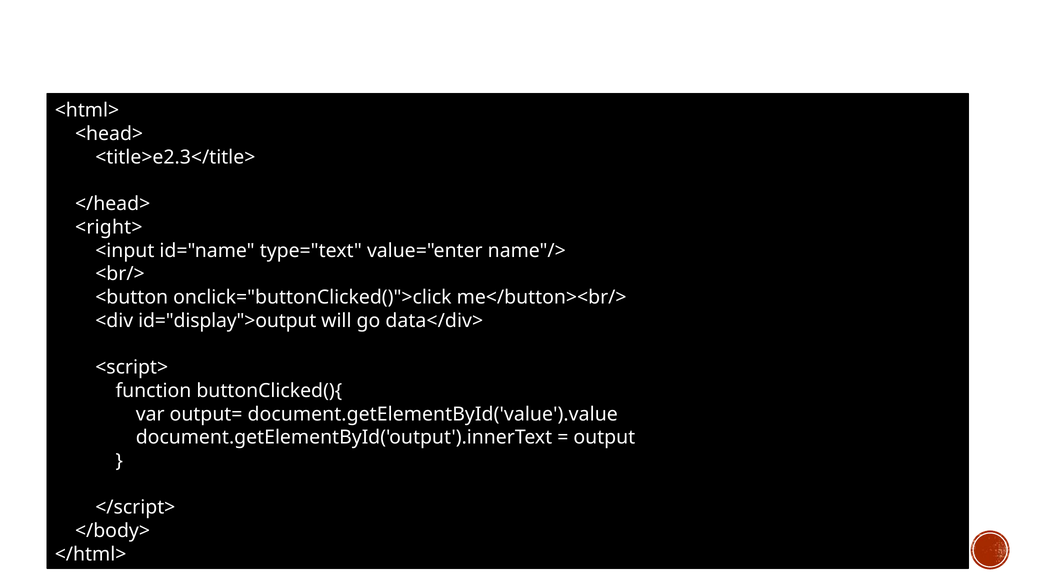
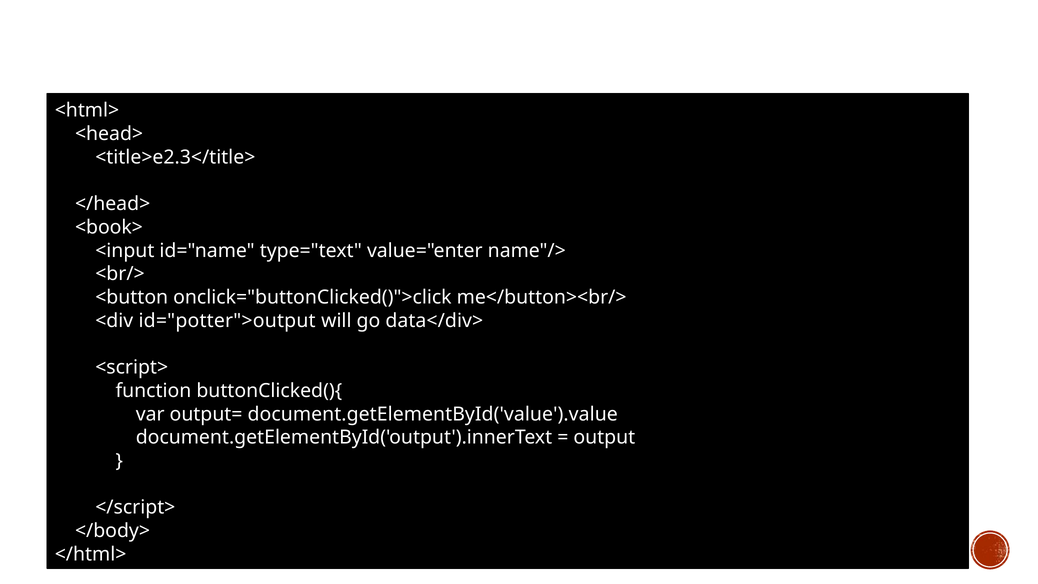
<right>: <right> -> <book> (109, 227)
id="display">output: id="display">output -> id="potter">output (227, 321)
